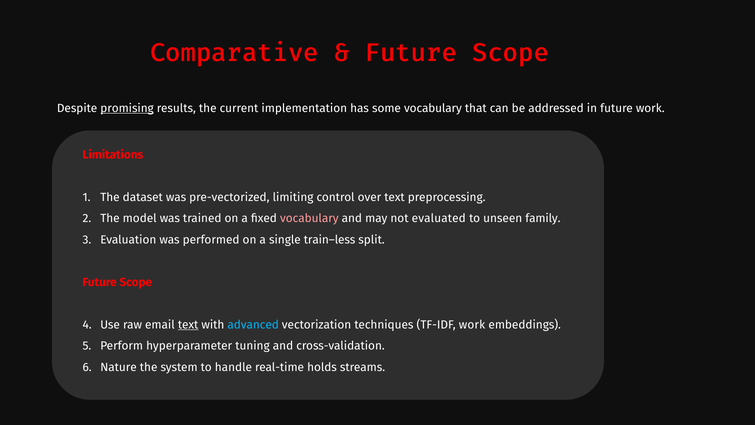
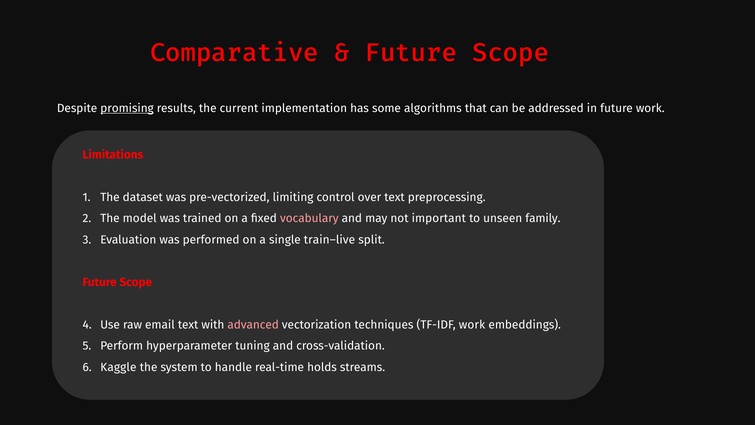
some vocabulary: vocabulary -> algorithms (433, 108)
evaluated: evaluated -> important (439, 218)
train–less: train–less -> train–live (329, 240)
text underline: present -> none (188, 324)
advanced colour: light blue -> pink (253, 324)
Nature: Nature -> Kaggle (118, 367)
